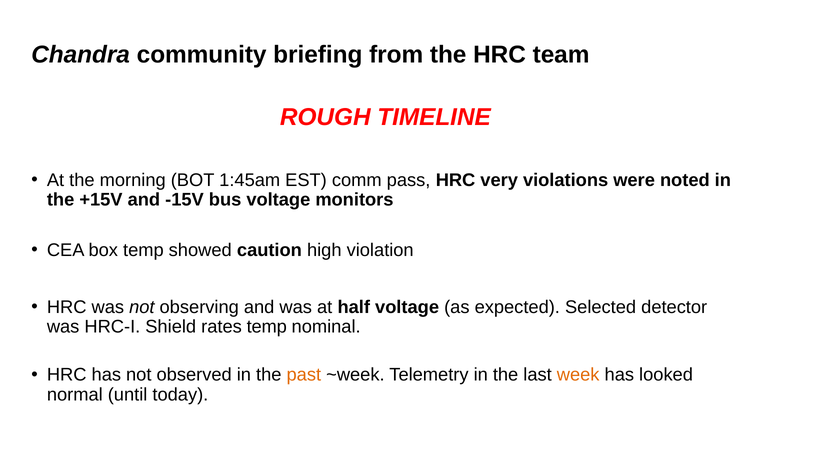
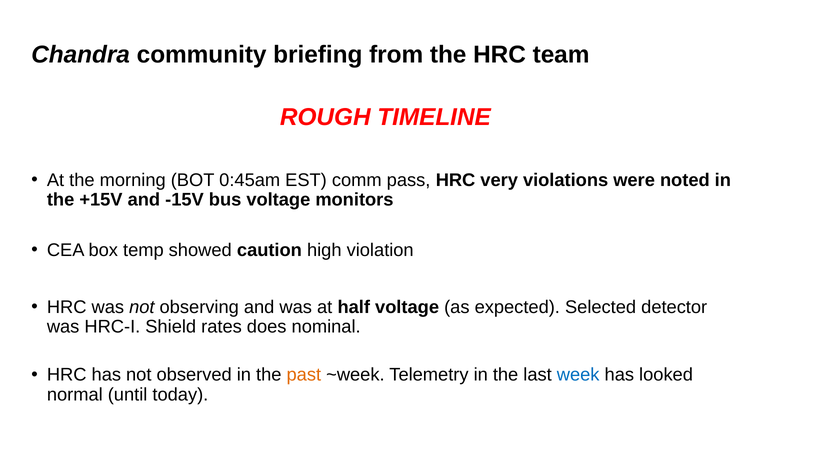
1:45am: 1:45am -> 0:45am (250, 180)
rates temp: temp -> does (267, 327)
week colour: orange -> blue (578, 375)
